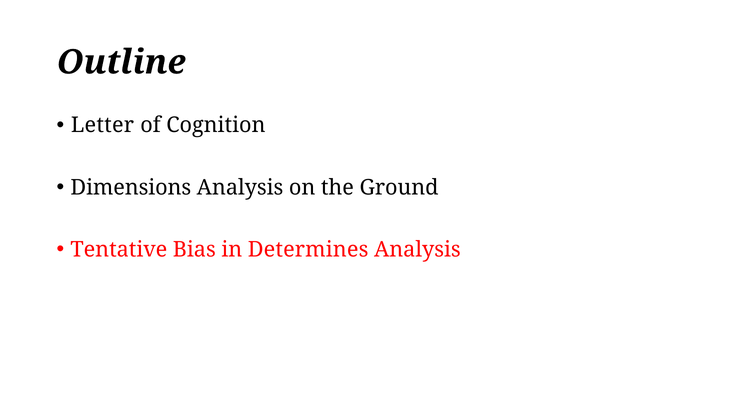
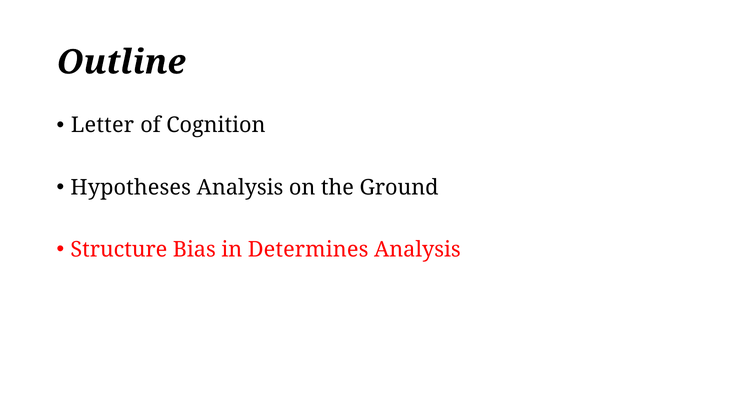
Dimensions: Dimensions -> Hypotheses (131, 188)
Tentative: Tentative -> Structure (119, 250)
